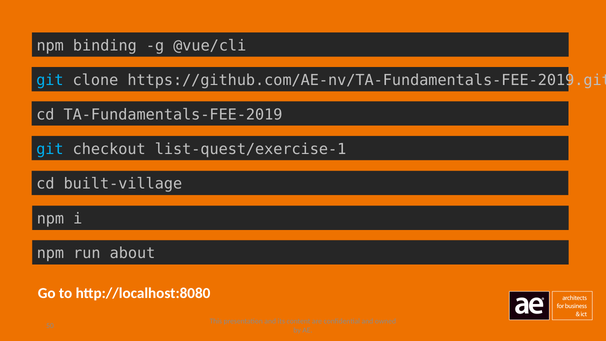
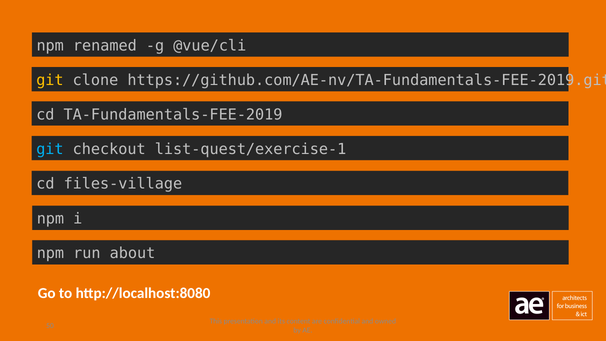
binding: binding -> renamed (105, 46)
git colour: light blue -> yellow (50, 80)
built-village: built-village -> files-village (123, 184)
